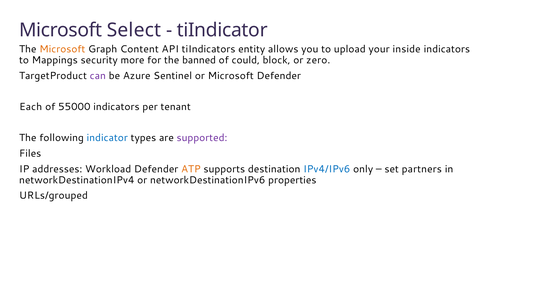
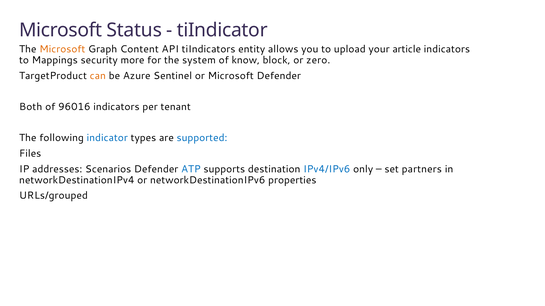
Select: Select -> Status (134, 30)
inside: inside -> article (407, 49)
banned: banned -> system (199, 60)
could: could -> know (246, 60)
can colour: purple -> orange (98, 76)
Each: Each -> Both (31, 107)
55000: 55000 -> 96016 (74, 107)
supported colour: purple -> blue (202, 138)
Workload: Workload -> Scenarios (108, 169)
ATP colour: orange -> blue (191, 169)
